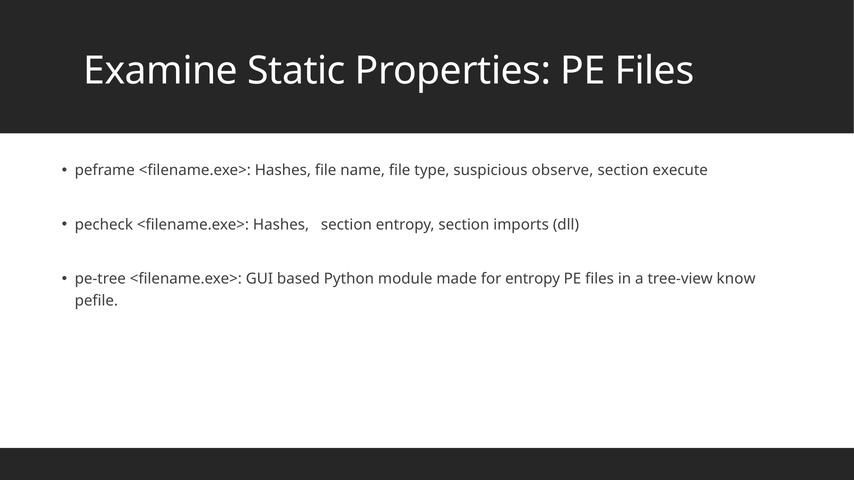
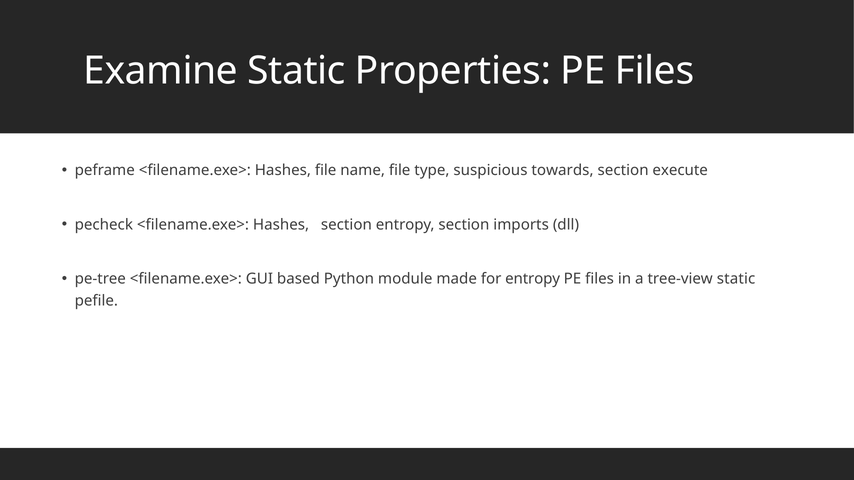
observe: observe -> towards (563, 171)
tree-view know: know -> static (736, 279)
